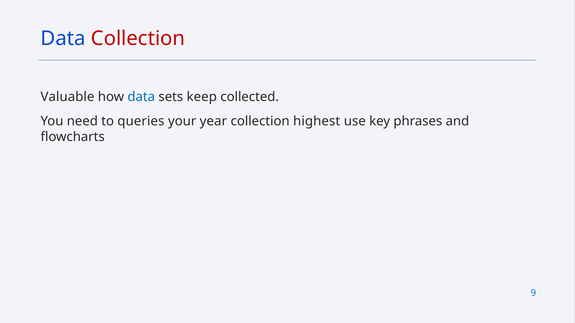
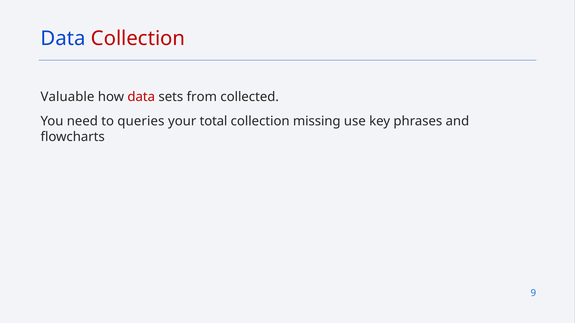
data colour: blue -> red (141, 97)
keep: keep -> from (202, 97)
year: year -> total (214, 121)
highest: highest -> missing (317, 121)
